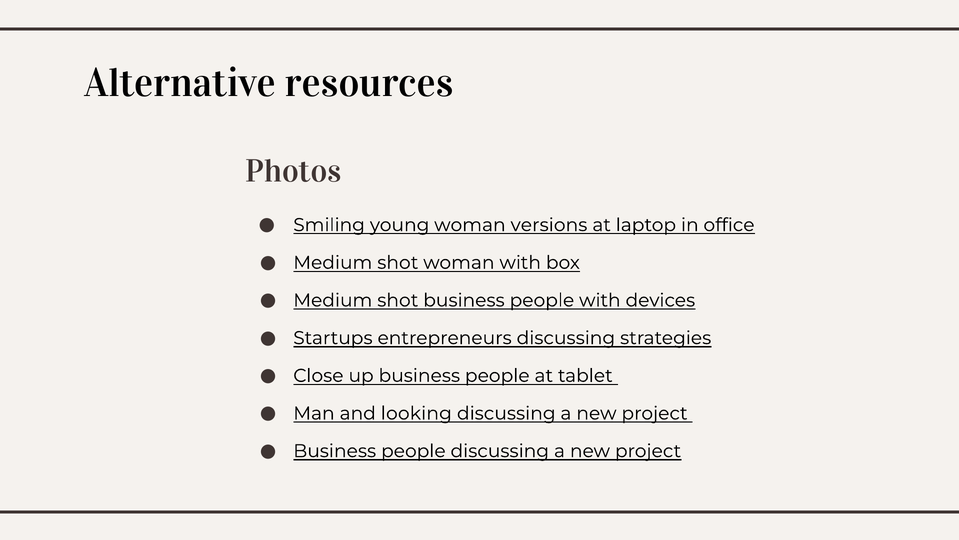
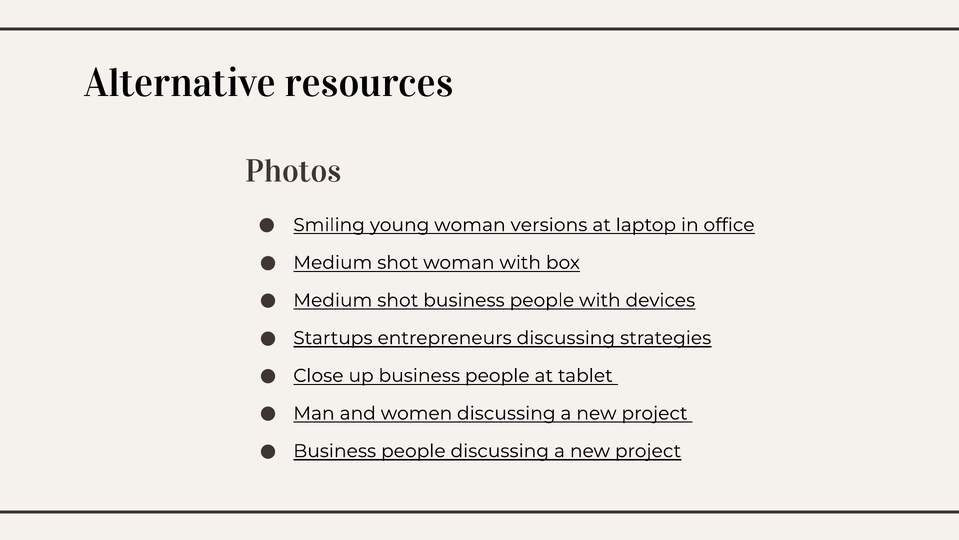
looking: looking -> women (416, 413)
